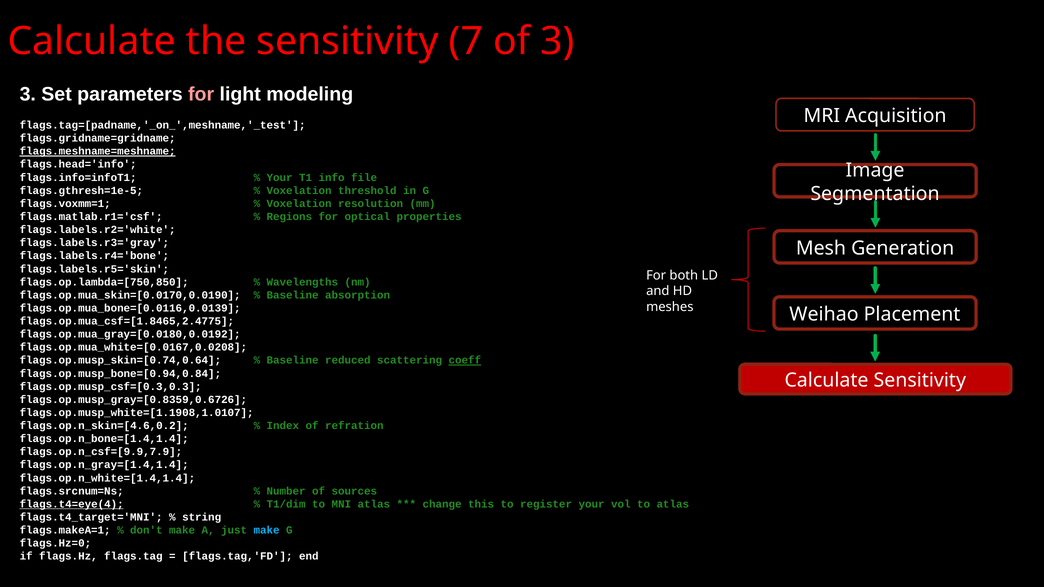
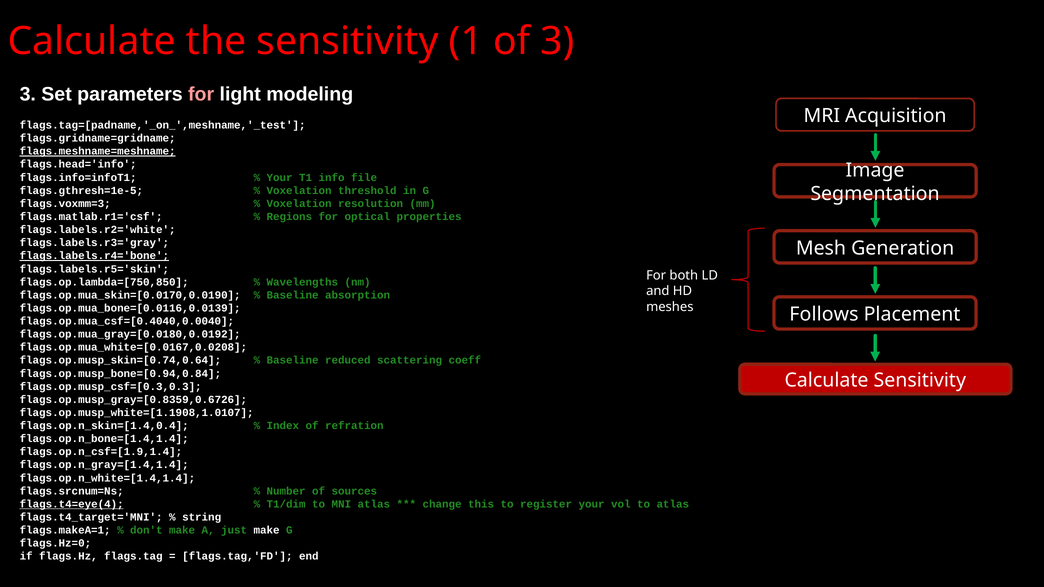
7: 7 -> 1 (466, 42)
flags.voxmm=1: flags.voxmm=1 -> flags.voxmm=3 (65, 204)
flags.labels.r4='bone underline: none -> present (94, 256)
Weihao: Weihao -> Follows (824, 314)
flags.op.mua_csf=[1.8465,2.4775: flags.op.mua_csf=[1.8465,2.4775 -> flags.op.mua_csf=[0.4040,0.0040 (127, 321)
coeff underline: present -> none (465, 361)
flags.op.n_skin=[4.6,0.2: flags.op.n_skin=[4.6,0.2 -> flags.op.n_skin=[1.4,0.4 (104, 426)
flags.op.n_csf=[9.9,7.9: flags.op.n_csf=[9.9,7.9 -> flags.op.n_csf=[1.9,1.4 (101, 452)
make colour: light blue -> white (267, 530)
